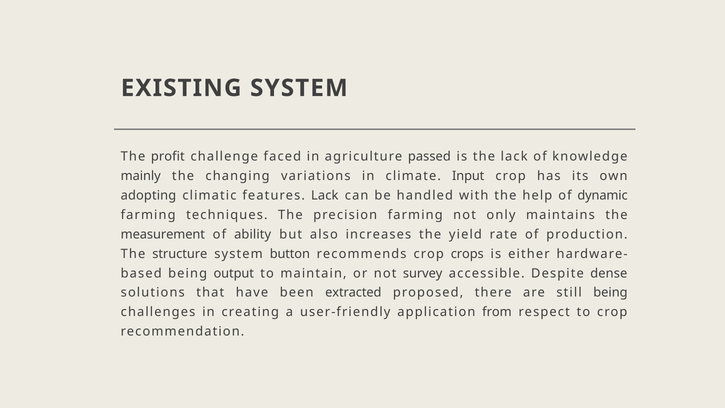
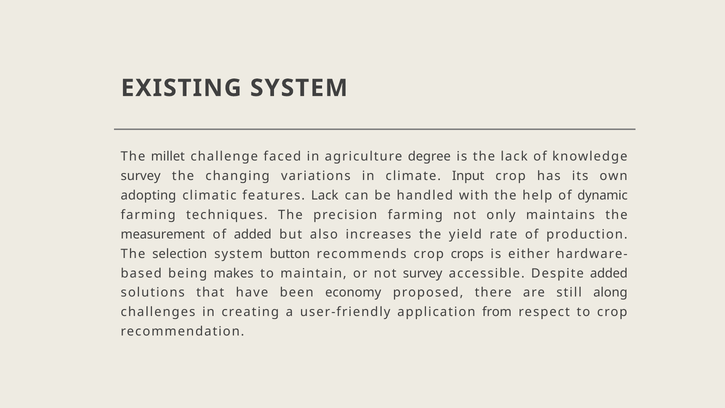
profit: profit -> millet (168, 157)
passed: passed -> degree (429, 157)
mainly: mainly -> survey (141, 176)
of ability: ability -> added (253, 234)
structure: structure -> selection (180, 254)
output: output -> makes (234, 273)
Despite dense: dense -> added (609, 273)
extracted: extracted -> economy (353, 293)
still being: being -> along (610, 293)
